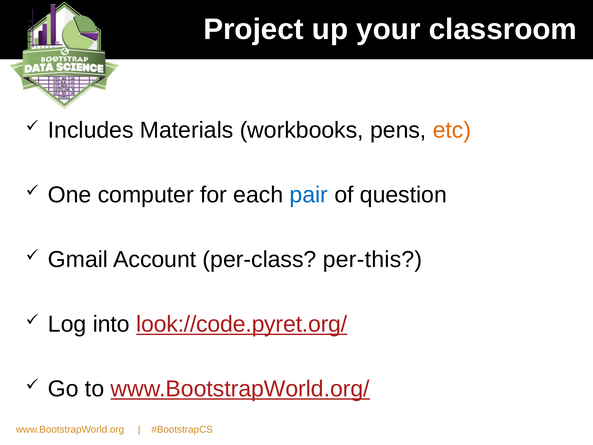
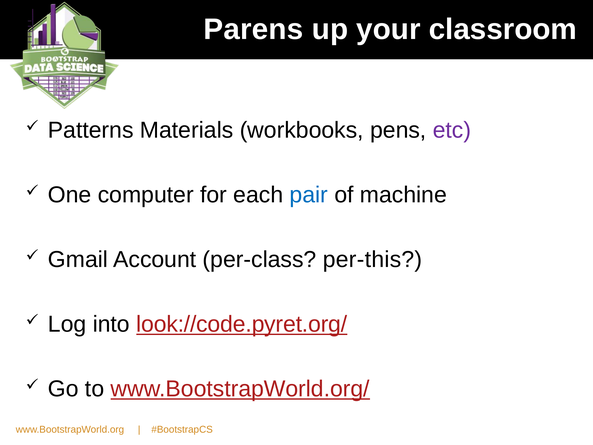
Project: Project -> Parens (253, 29)
Includes: Includes -> Patterns (91, 130)
etc colour: orange -> purple (452, 130)
question: question -> machine (403, 195)
